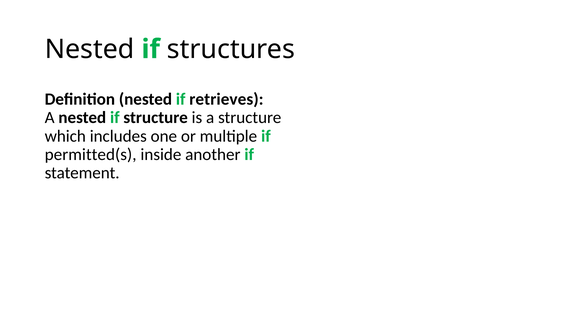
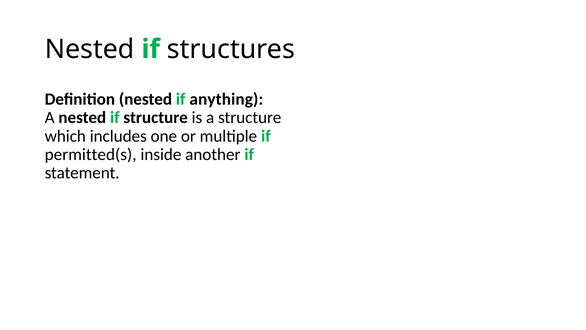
retrieves: retrieves -> anything (226, 99)
